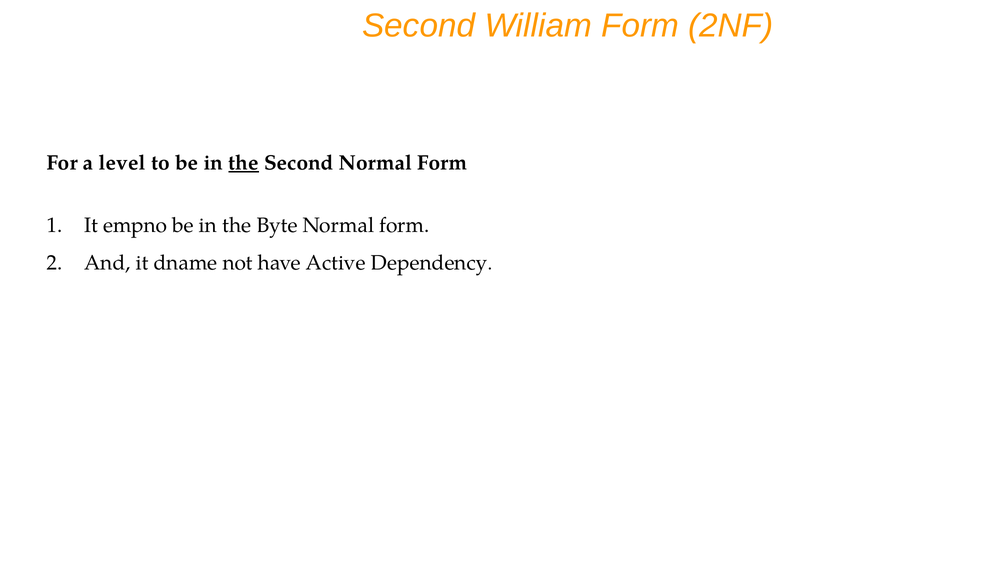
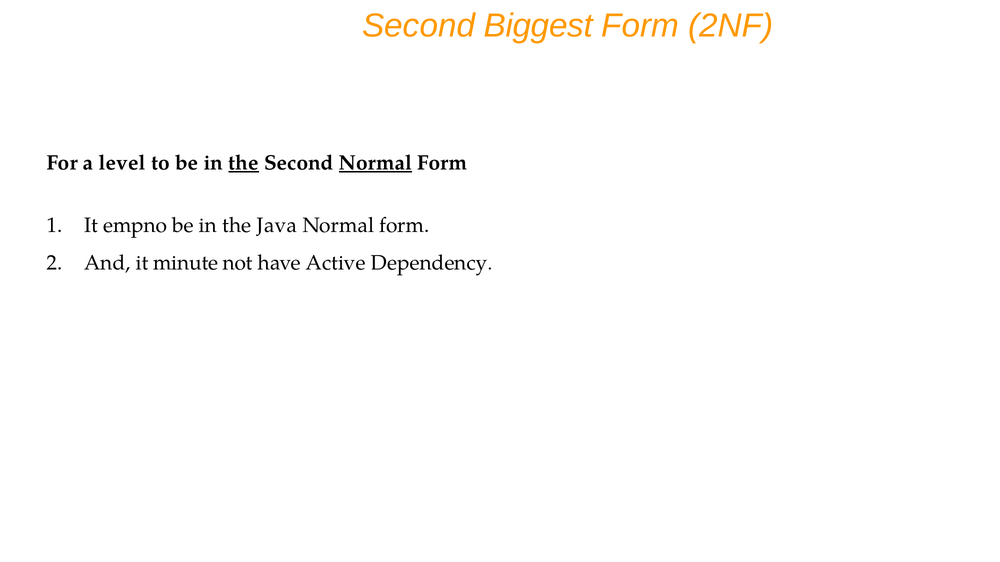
William: William -> Biggest (538, 26)
Normal underline: none -> present (376, 163)
Byte: Byte -> Java (277, 226)
dname: dname -> minute (186, 263)
